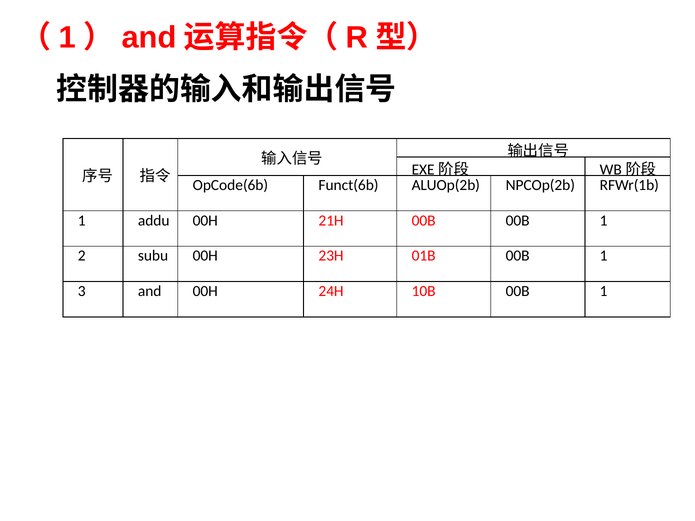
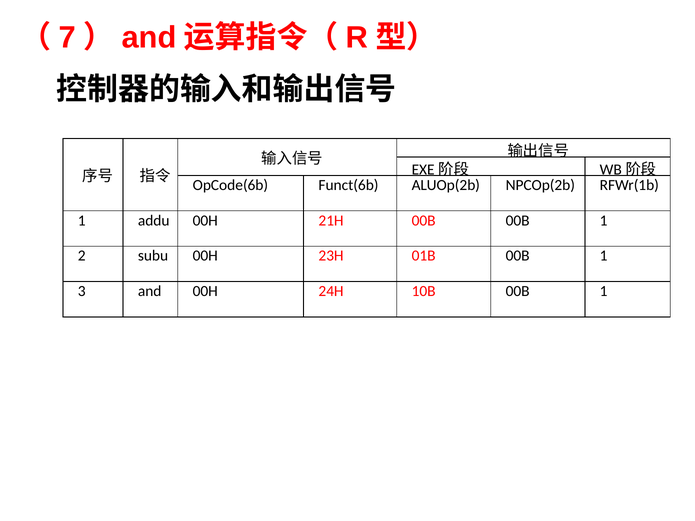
1: 1 -> 7 (67, 37)
